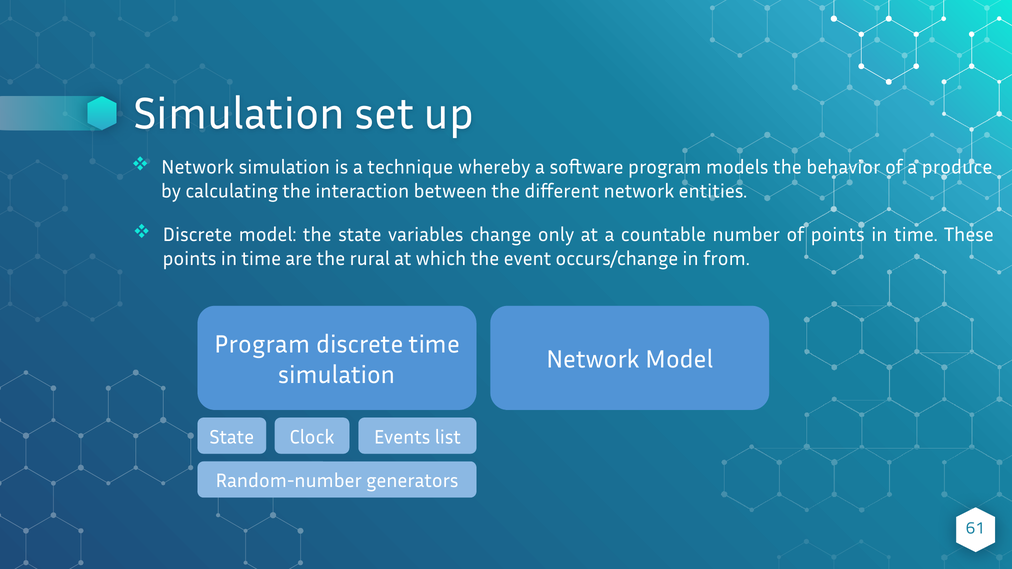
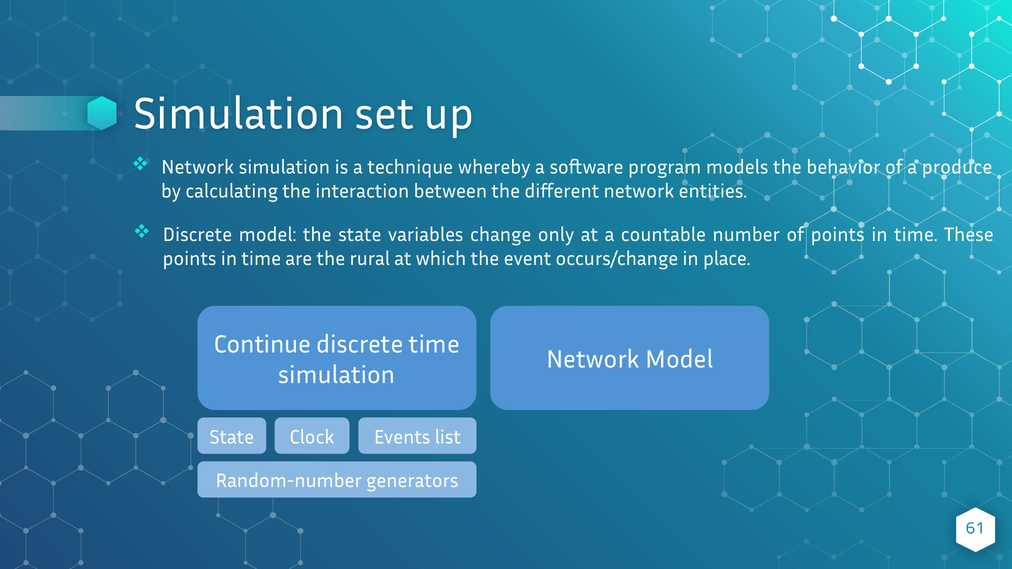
from: from -> place (727, 259)
Program: Program -> Continue (262, 345)
